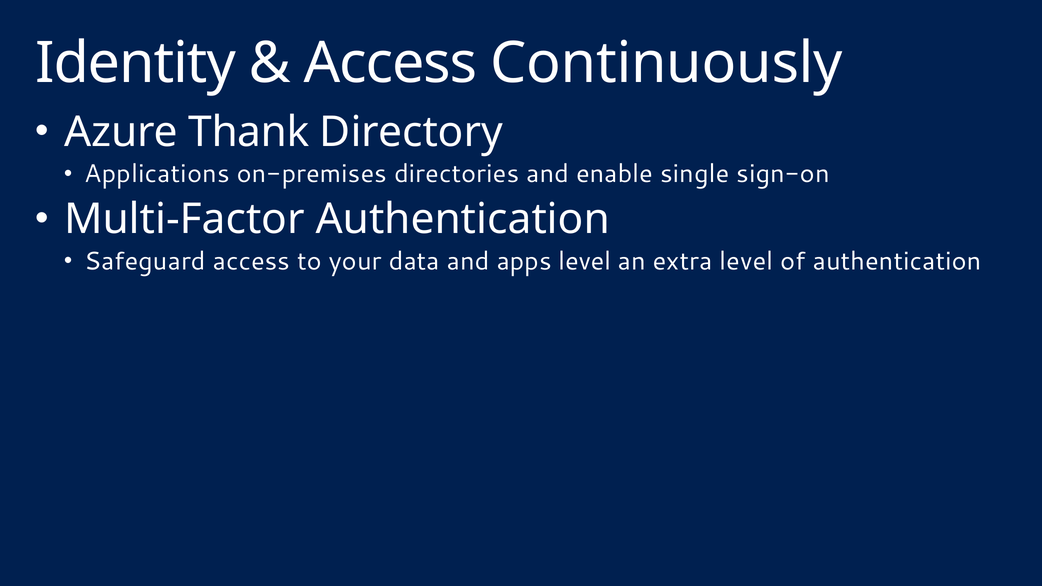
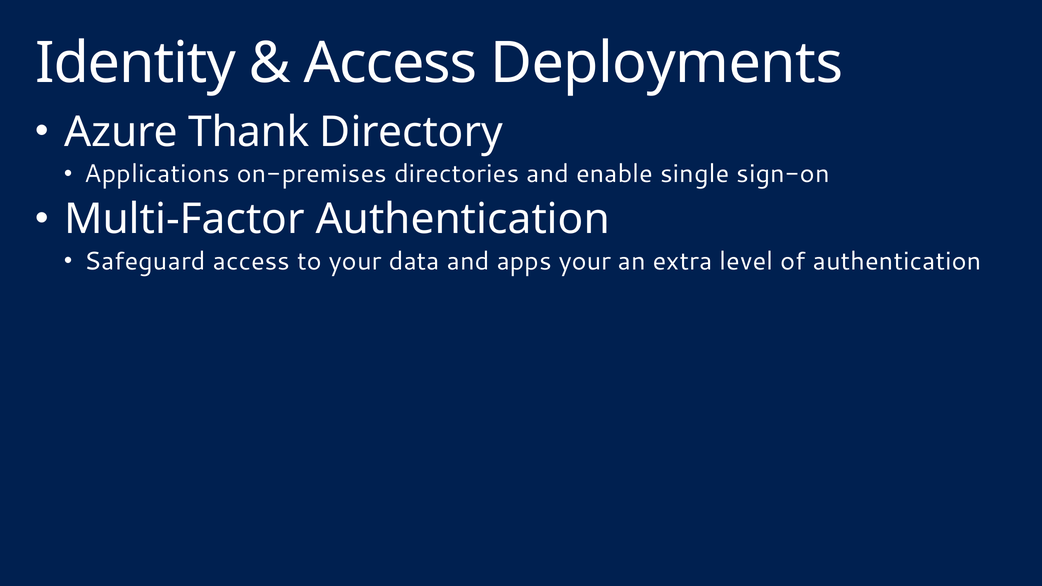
Continuously: Continuously -> Deployments (667, 63)
apps level: level -> your (585, 261)
